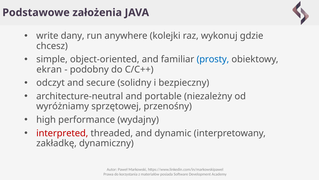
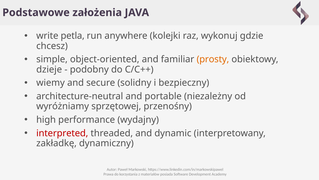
dany: dany -> petla (73, 36)
prosty colour: blue -> orange (213, 59)
ekran: ekran -> dzieje (49, 69)
odczyt: odczyt -> wiemy (51, 83)
